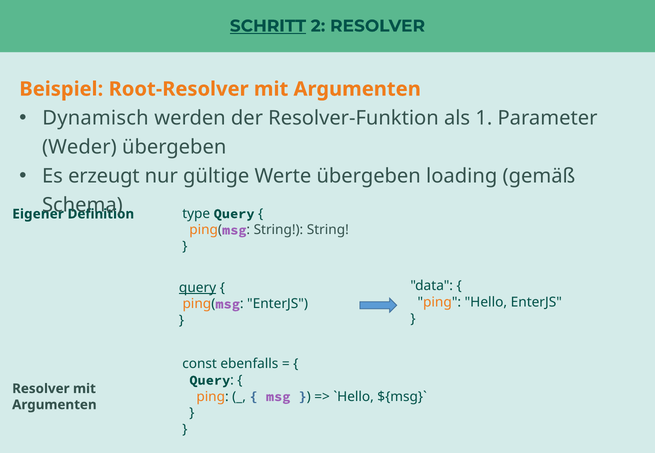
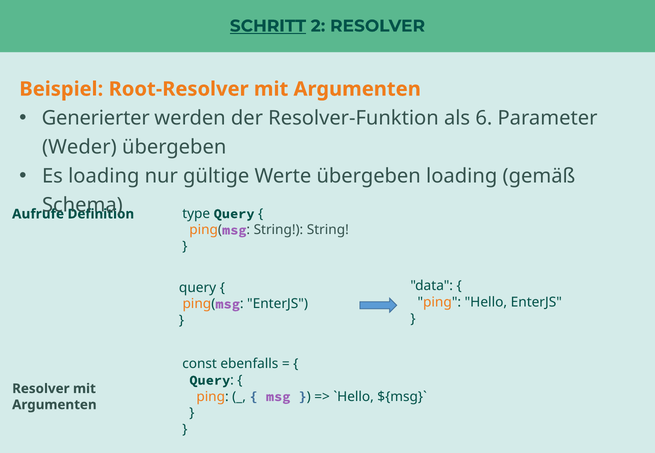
Dynamisch: Dynamisch -> Generierter (96, 118)
1: 1 -> 6 (484, 118)
Es erzeugt: erzeugt -> loading (104, 176)
Eigener: Eigener -> Aufrufe (38, 214)
query underline: present -> none (198, 288)
